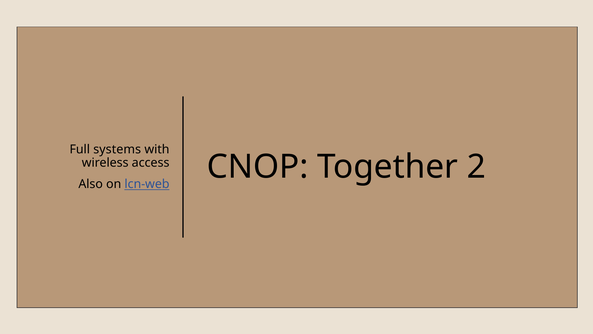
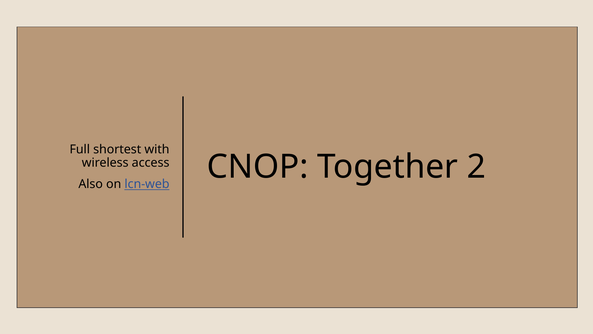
systems: systems -> shortest (117, 149)
